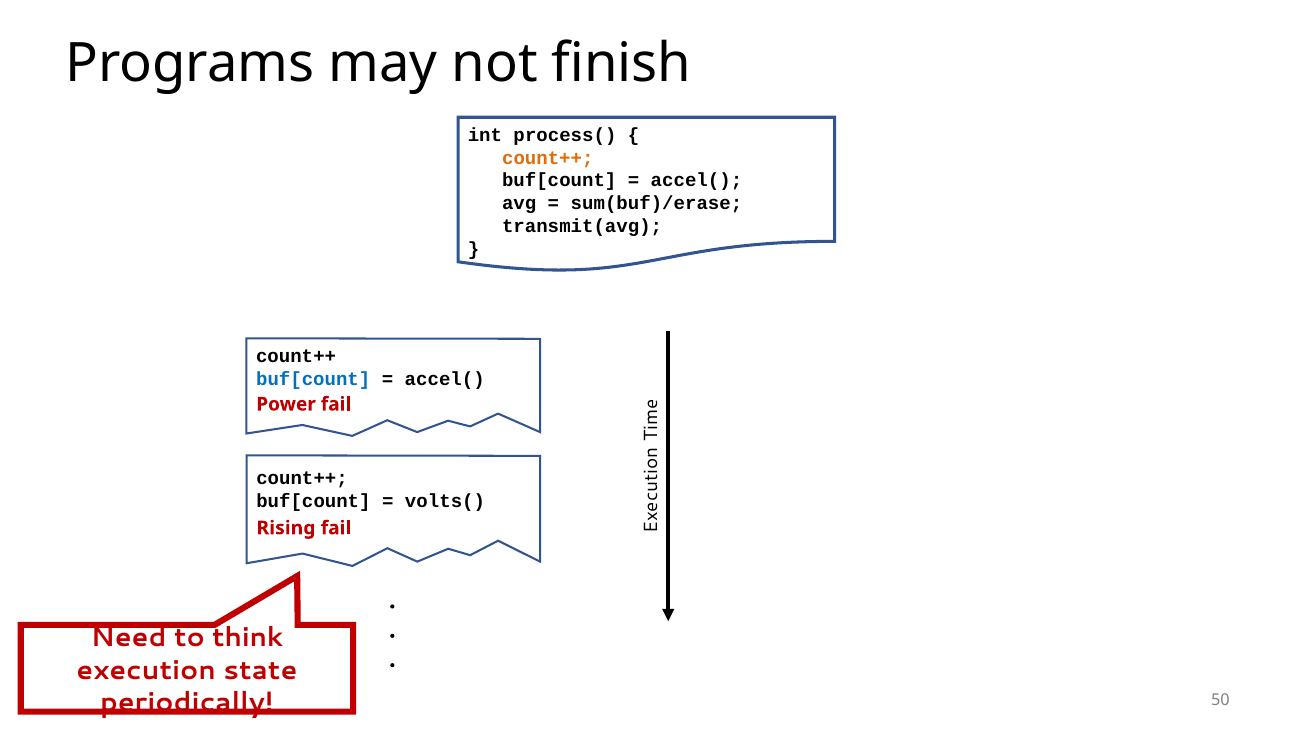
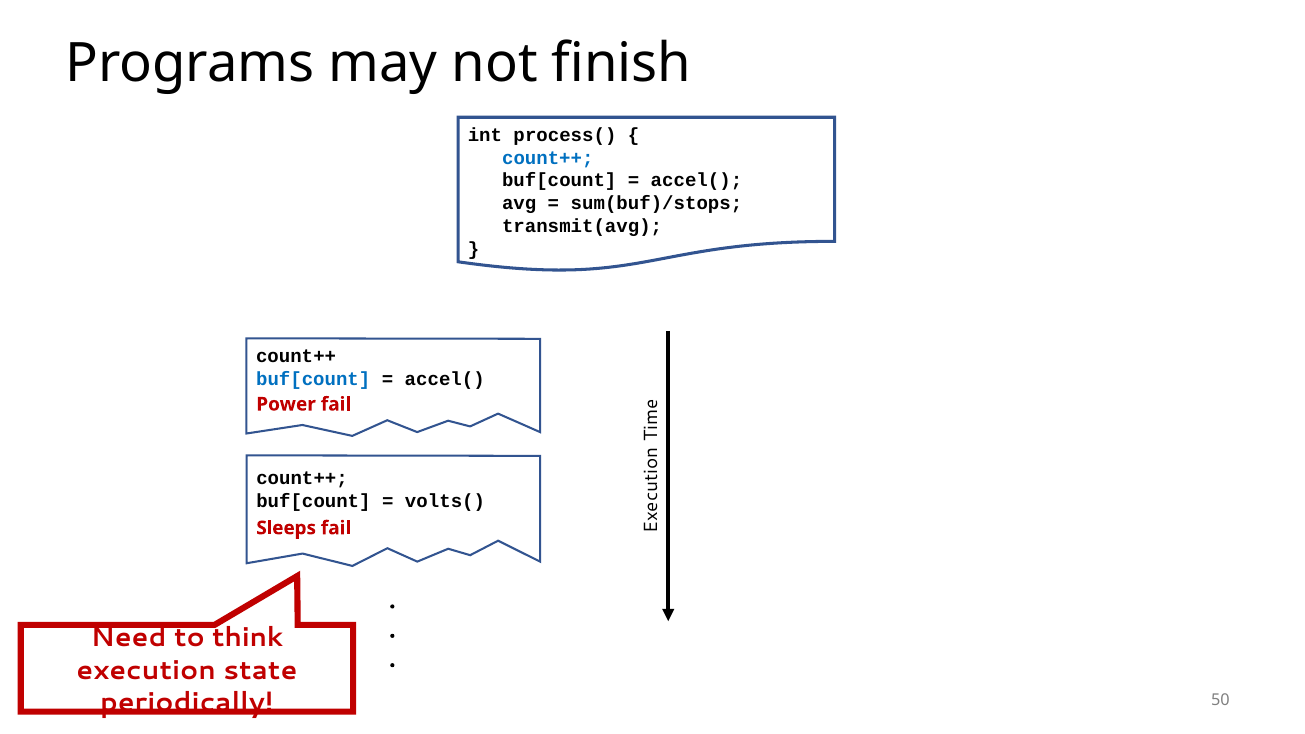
count++ colour: orange -> blue (548, 158)
sum(buf)/erase: sum(buf)/erase -> sum(buf)/stops (656, 203)
Rising: Rising -> Sleeps (286, 528)
